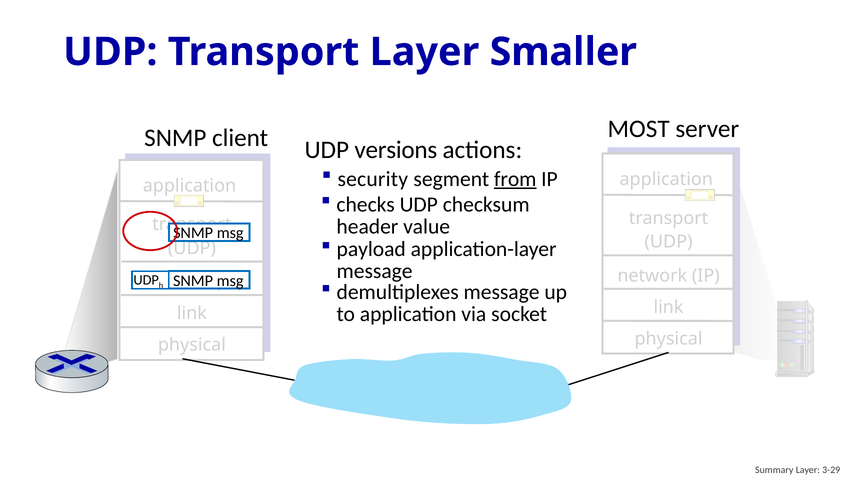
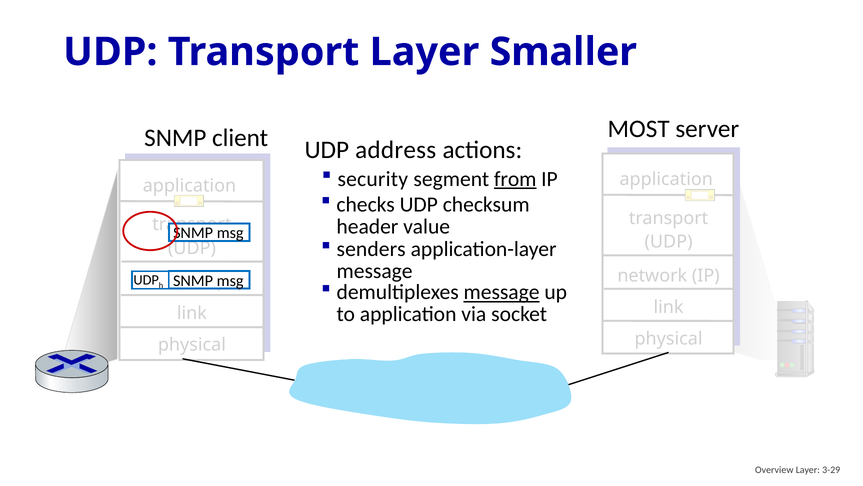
versions: versions -> address (396, 150)
payload: payload -> senders (371, 249)
message underline: none -> present (502, 292)
Summary: Summary -> Overview (774, 469)
